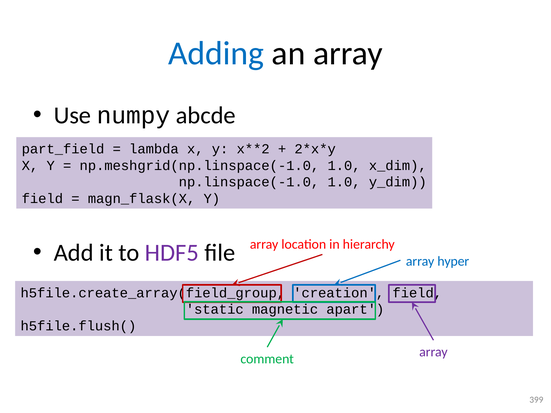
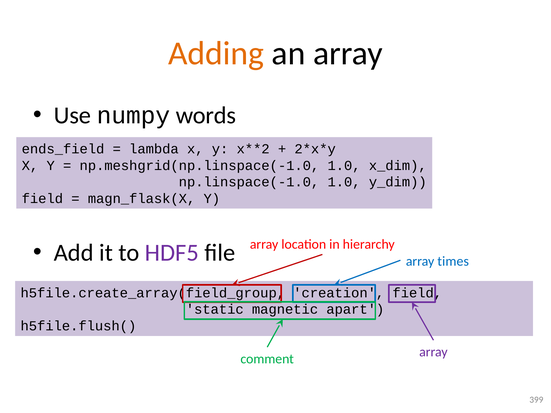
Adding colour: blue -> orange (216, 53)
abcde: abcde -> words (206, 116)
part_field: part_field -> ends_field (63, 149)
hyper: hyper -> times (453, 261)
